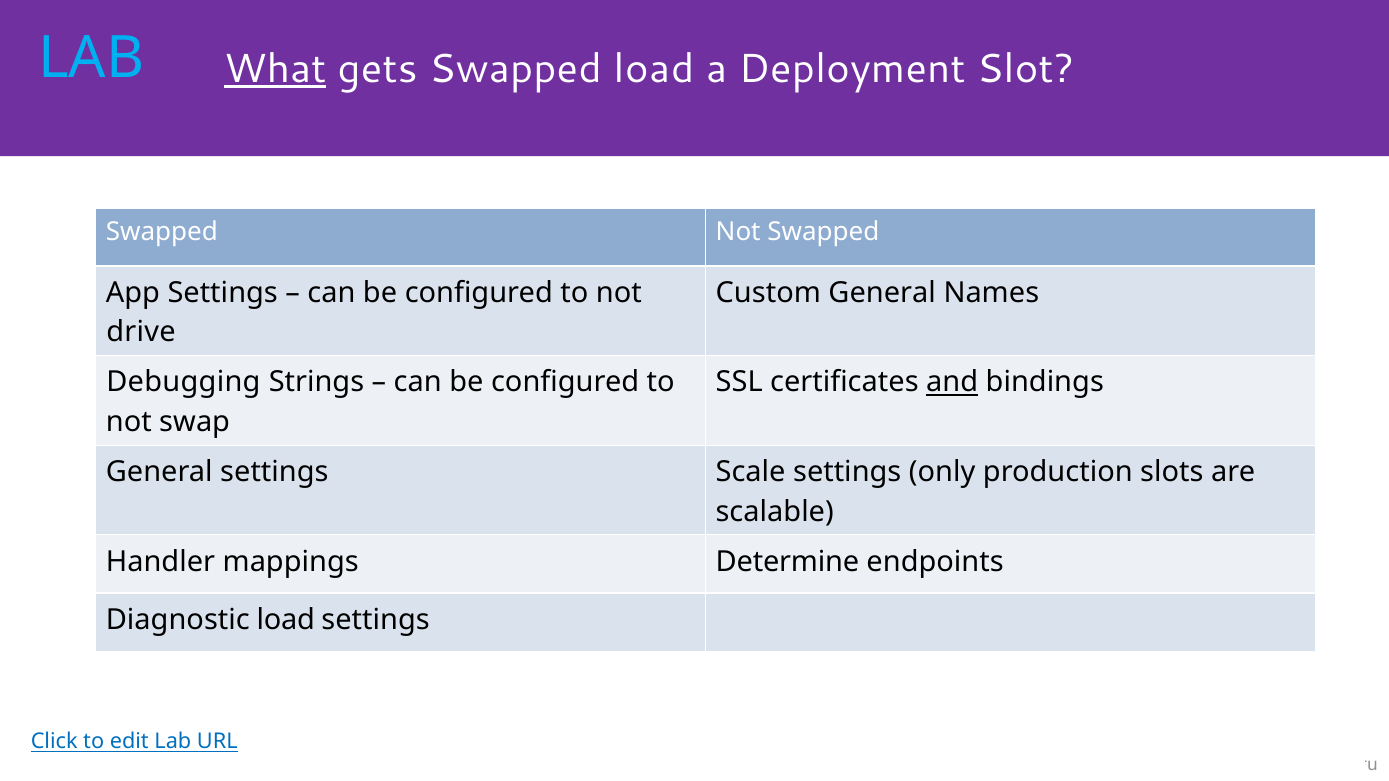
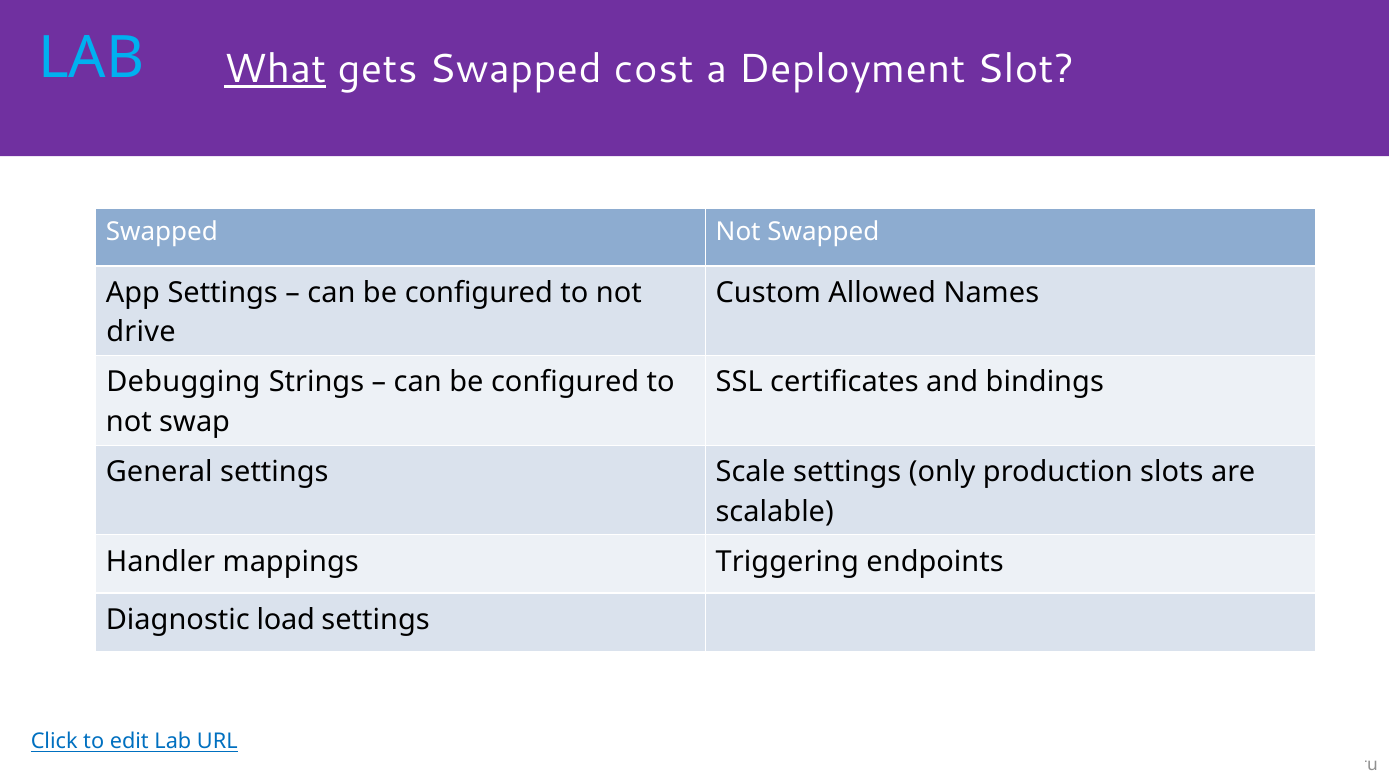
Swapped load: load -> cost (654, 69)
Custom General: General -> Allowed (882, 293)
and underline: present -> none (952, 383)
Determine: Determine -> Triggering (787, 562)
